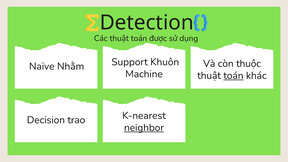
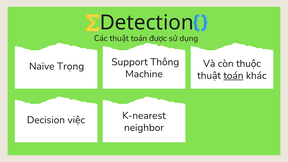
Nhằm: Nhằm -> Trọng (71, 66)
Khuôn: Khuôn -> Thông (165, 62)
trao: trao -> việc (76, 120)
neighbor underline: present -> none (144, 128)
